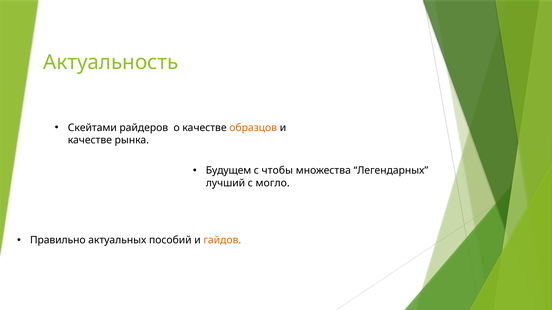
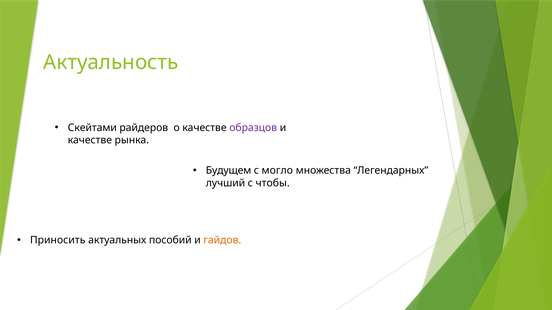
образцов colour: orange -> purple (253, 128)
чтобы: чтобы -> могло (277, 171)
могло: могло -> чтобы (273, 183)
Правильно: Правильно -> Приносить (58, 241)
